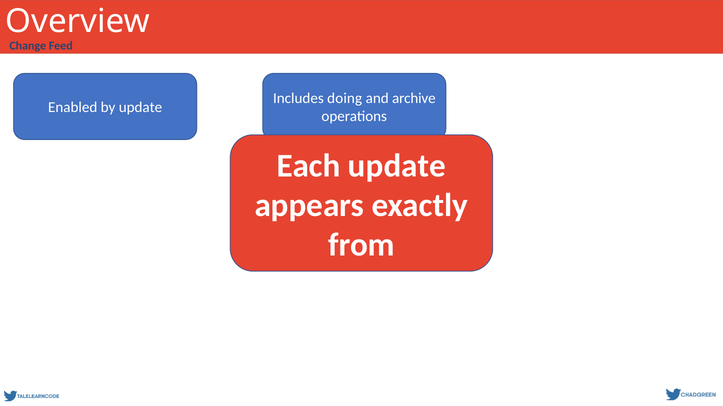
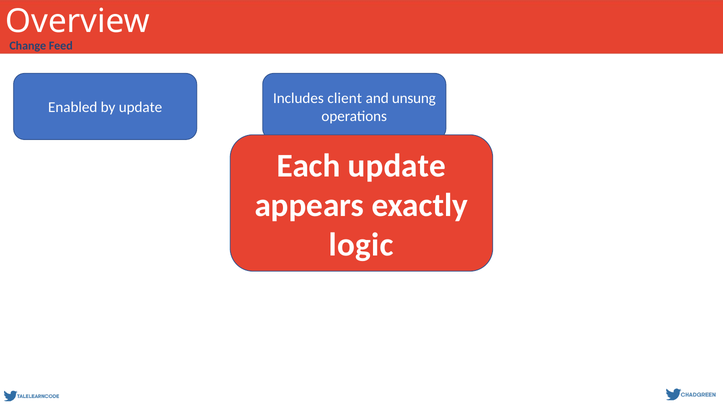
doing: doing -> client (345, 99)
archive: archive -> unsung (414, 99)
from: from -> logic (361, 245)
